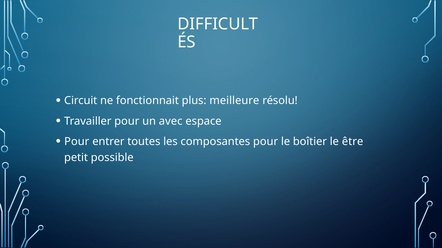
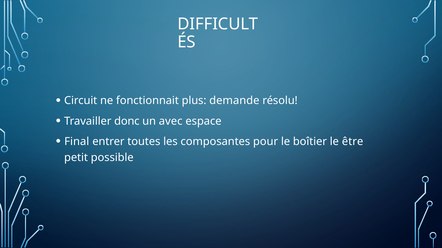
meilleure: meilleure -> demande (234, 101)
Travailler pour: pour -> donc (127, 121)
Pour: Pour -> Final (77, 142)
